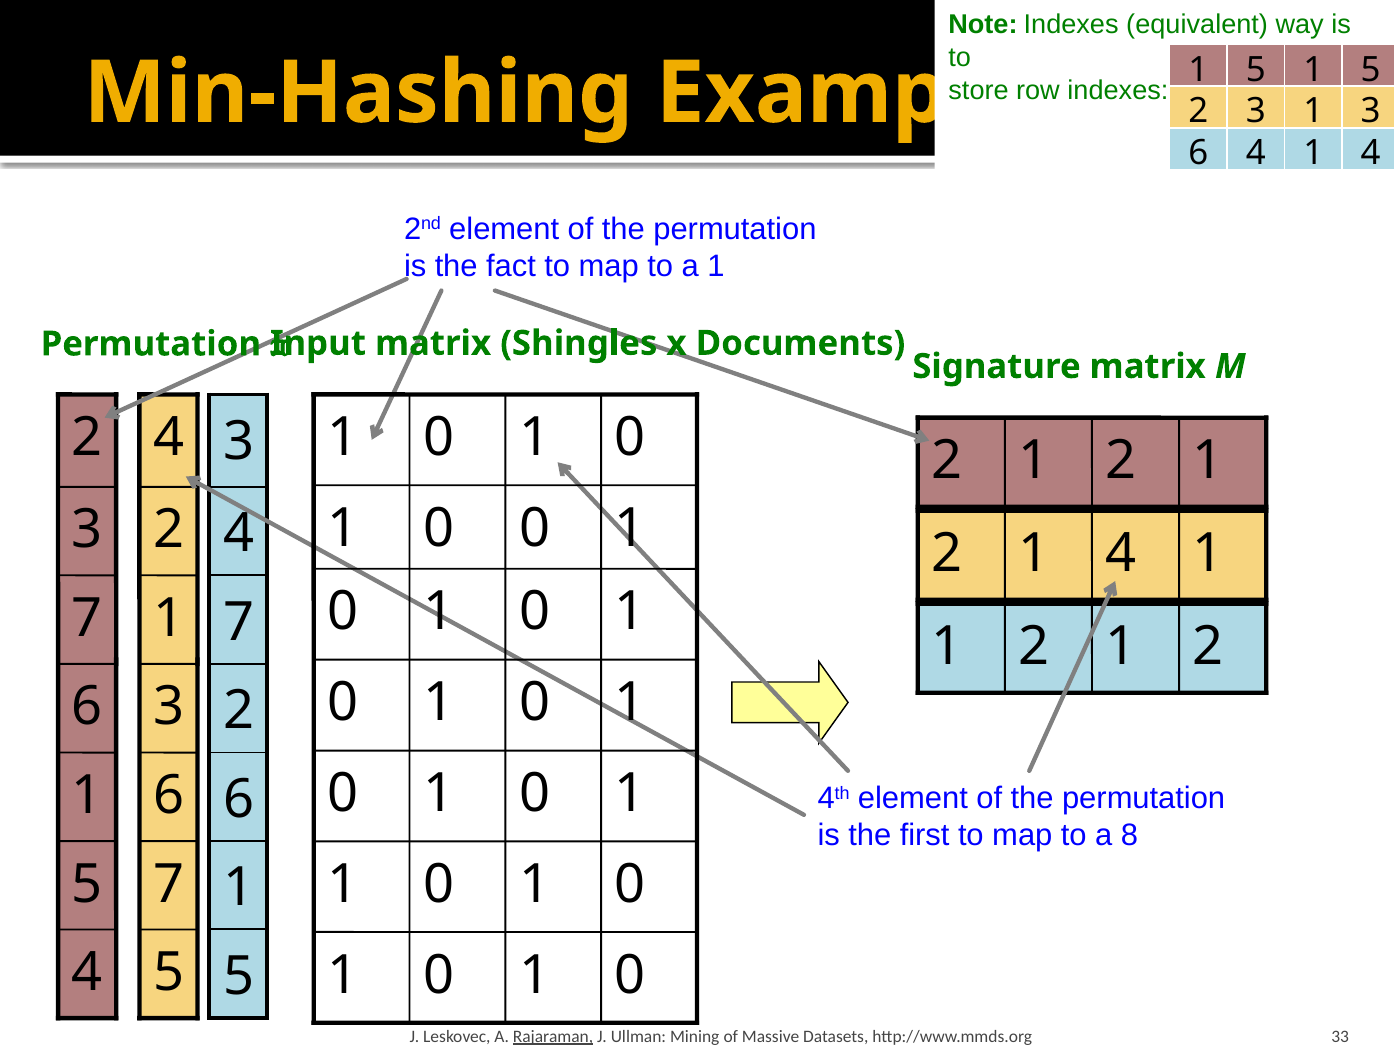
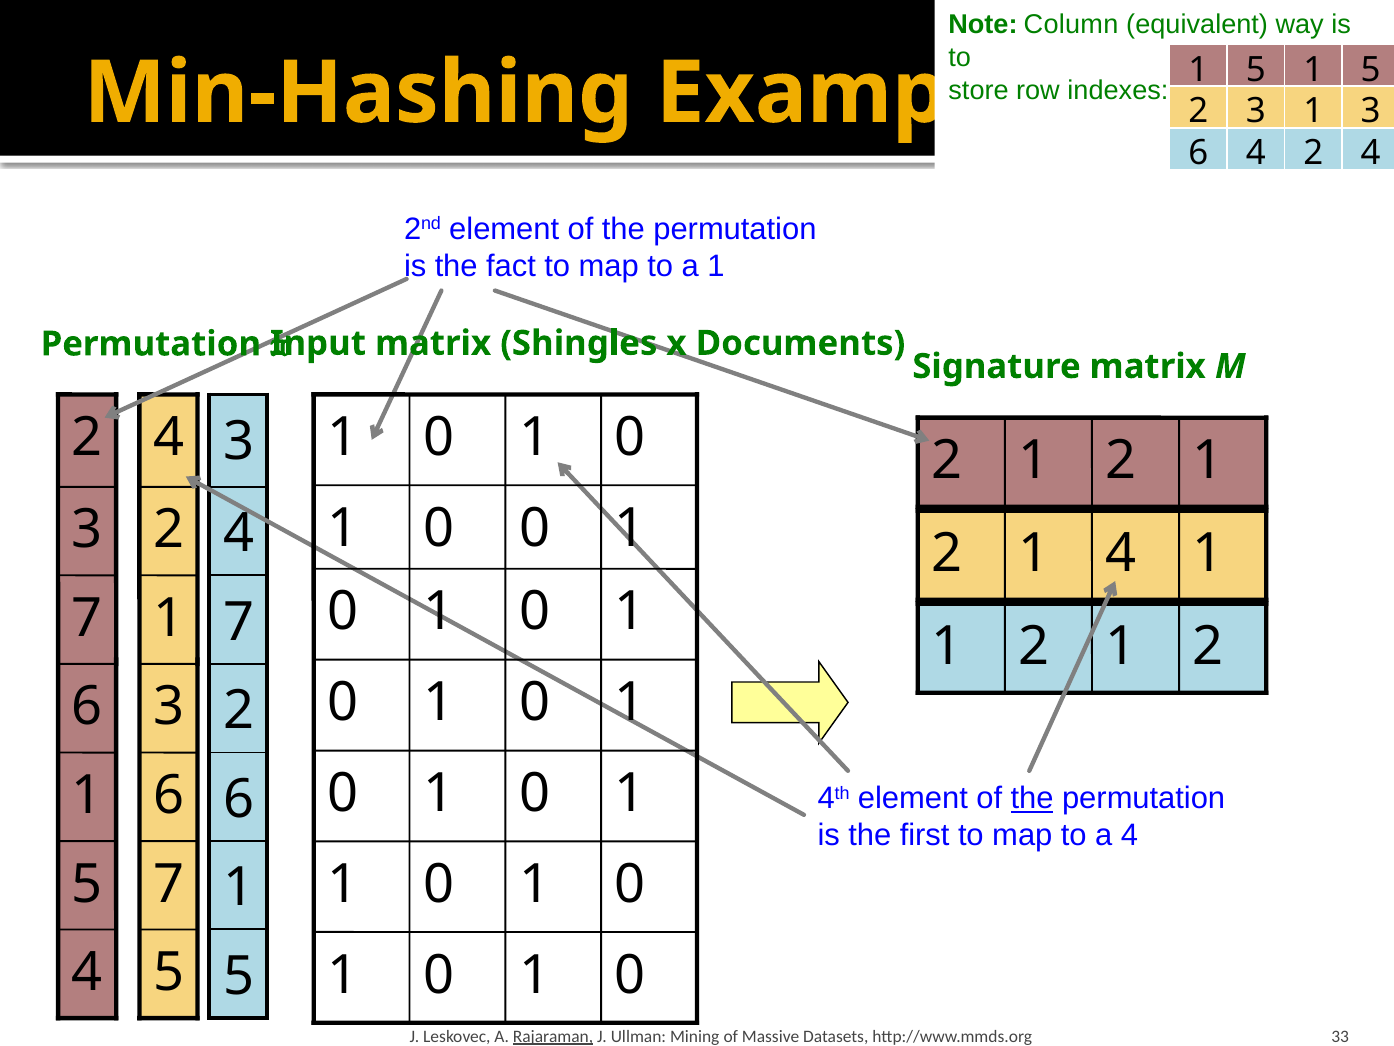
Note Indexes: Indexes -> Column (1071, 25)
6 4 1: 1 -> 2 (1313, 153)
the underline: none -> present (1032, 798)
a 8: 8 -> 4 (1130, 835)
